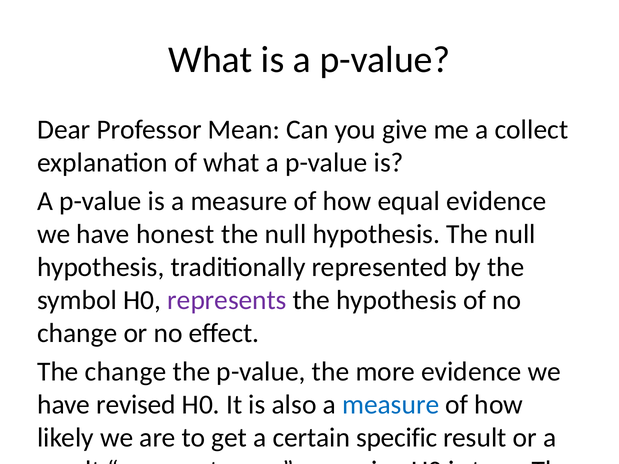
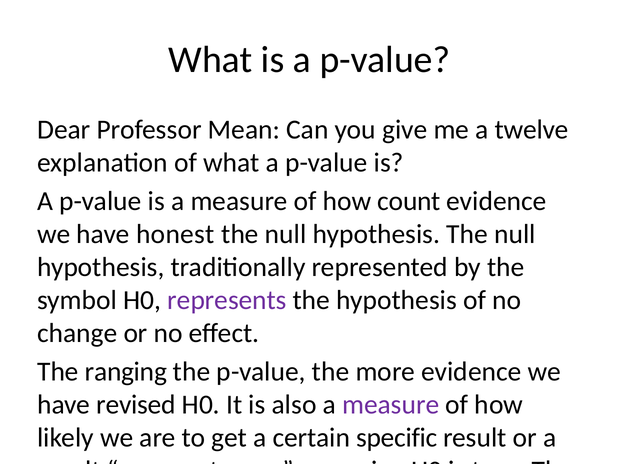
a collect: collect -> twelve (532, 130)
equal: equal -> count (409, 201)
The change: change -> ranging (126, 372)
measure colour: blue -> purple (391, 405)
